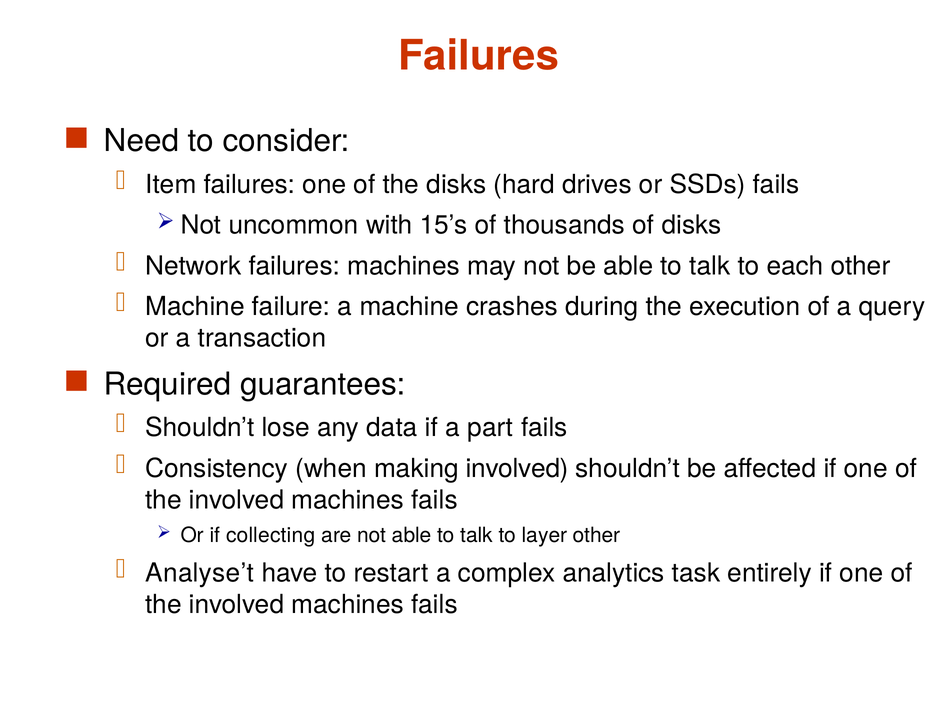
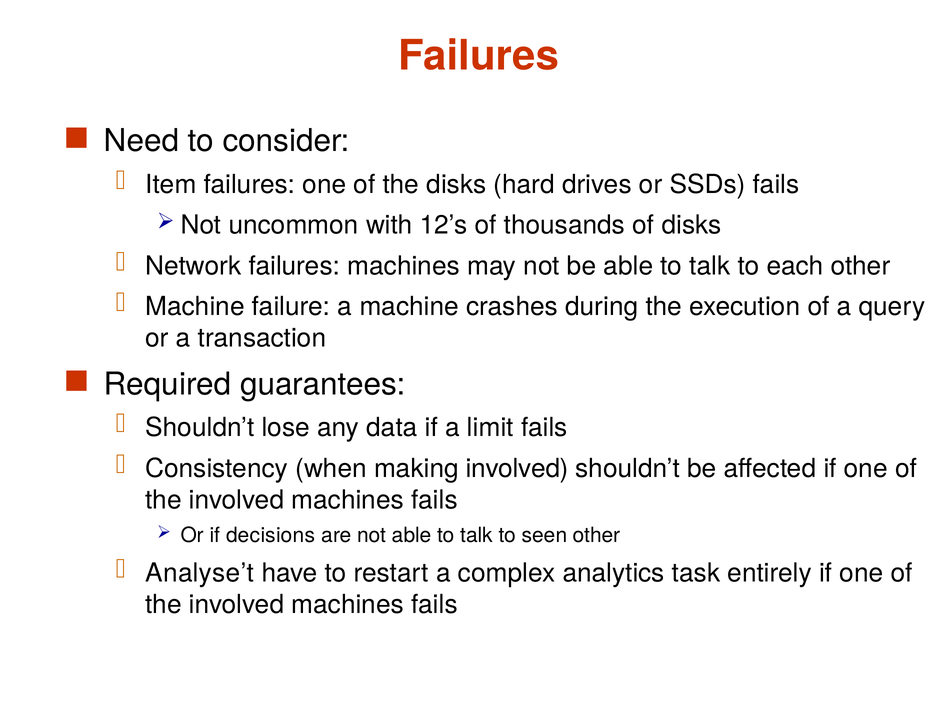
15’s: 15’s -> 12’s (444, 225)
part: part -> limit (490, 428)
collecting: collecting -> decisions (271, 535)
layer: layer -> seen (545, 535)
